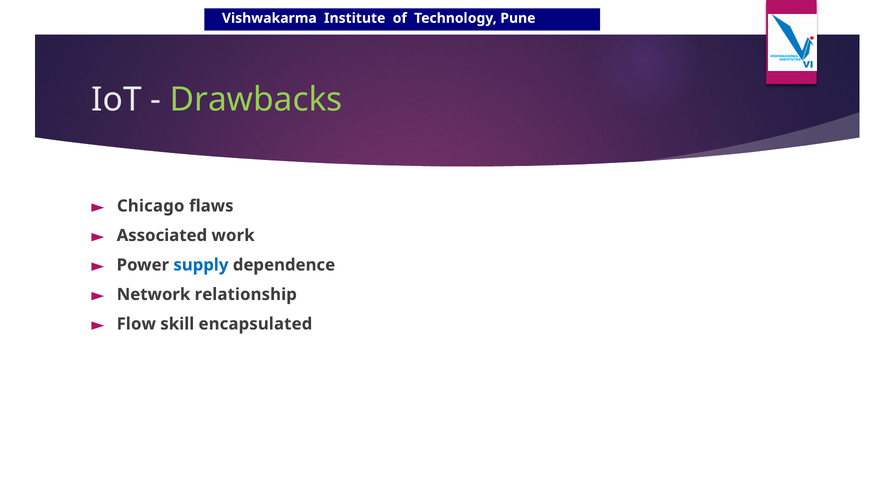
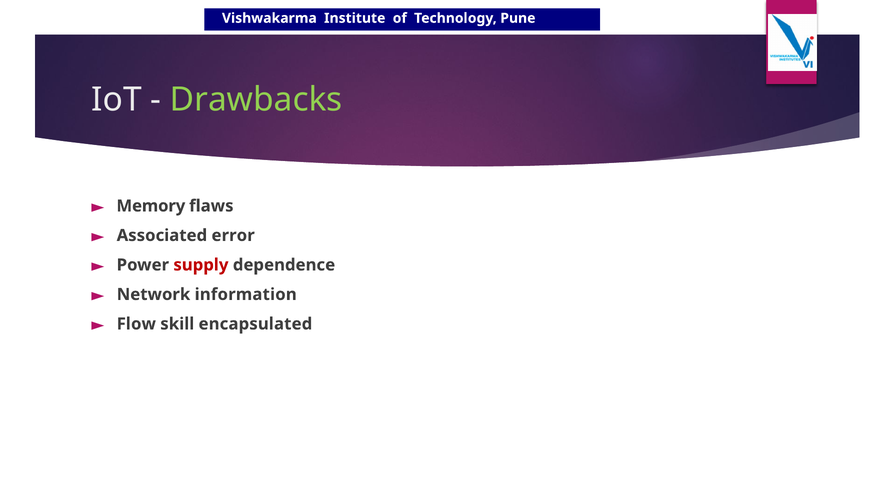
Chicago: Chicago -> Memory (151, 206)
work: work -> error (233, 235)
supply colour: blue -> red (201, 265)
relationship: relationship -> information (246, 294)
